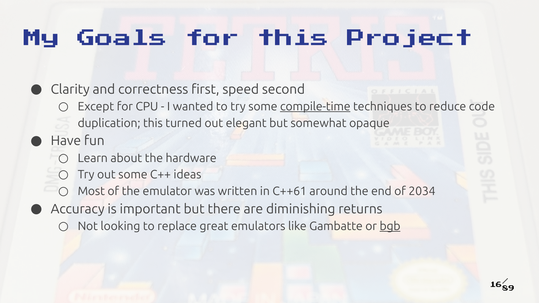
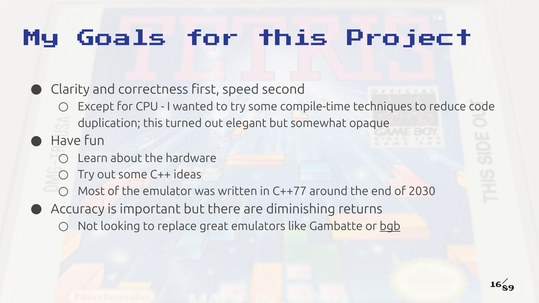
compile-time underline: present -> none (315, 107)
C++61: C++61 -> C++77 (290, 191)
2034: 2034 -> 2030 (422, 191)
